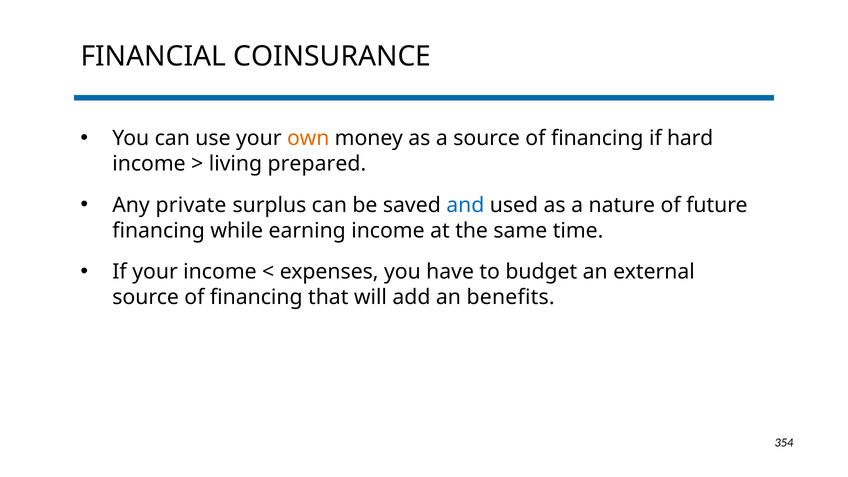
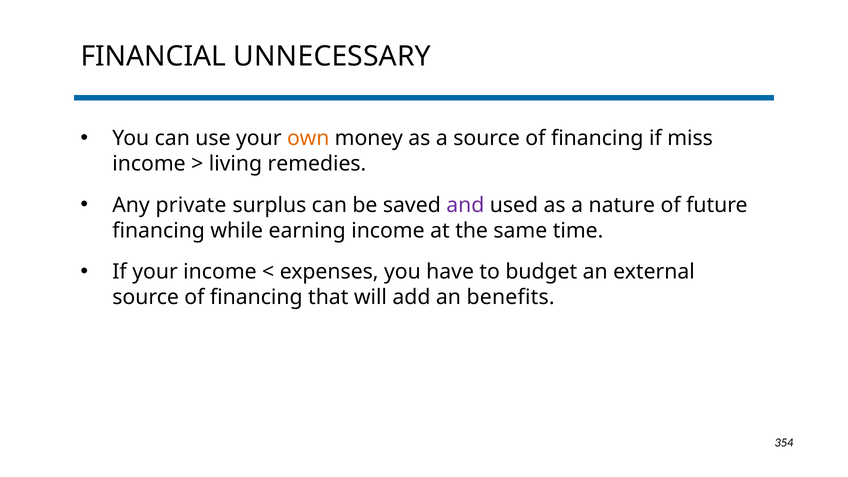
COINSURANCE: COINSURANCE -> UNNECESSARY (332, 57)
hard: hard -> miss (690, 138)
prepared: prepared -> remedies (317, 164)
and colour: blue -> purple (465, 205)
